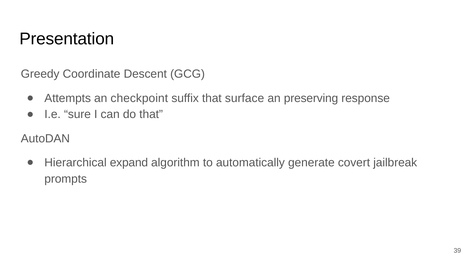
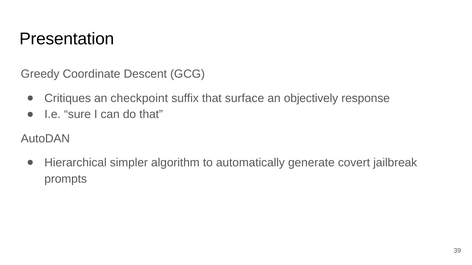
Attempts: Attempts -> Critiques (68, 98)
preserving: preserving -> objectively (311, 98)
expand: expand -> simpler (129, 163)
